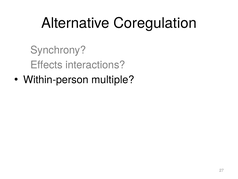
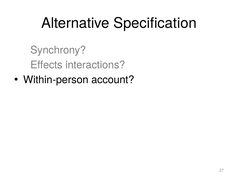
Coregulation: Coregulation -> Specification (155, 23)
multiple: multiple -> account (113, 80)
